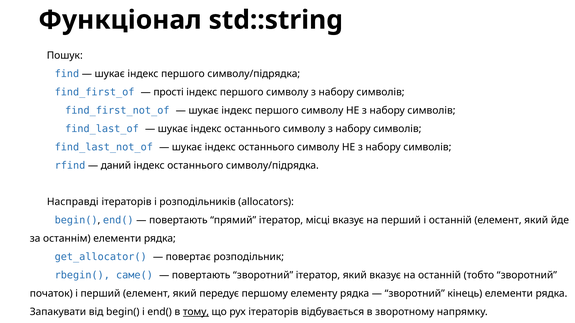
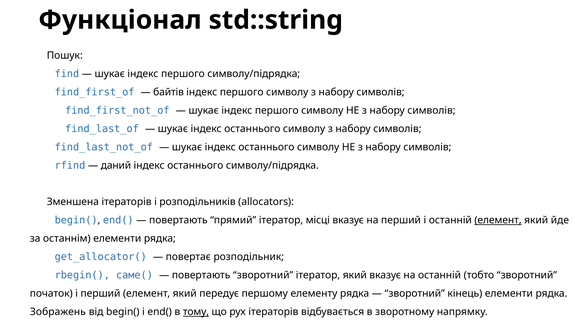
прості: прості -> байтів (169, 92)
Насправді: Насправді -> Зменшена (73, 202)
елемент underline: none -> present (498, 221)
Запакувати: Запакувати -> Зображень (58, 312)
